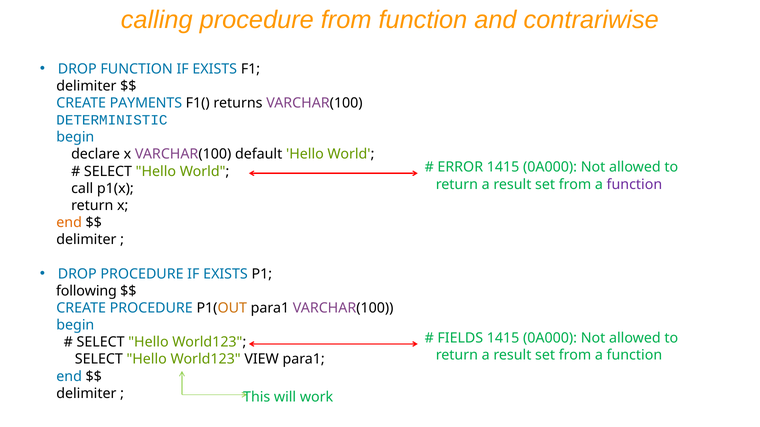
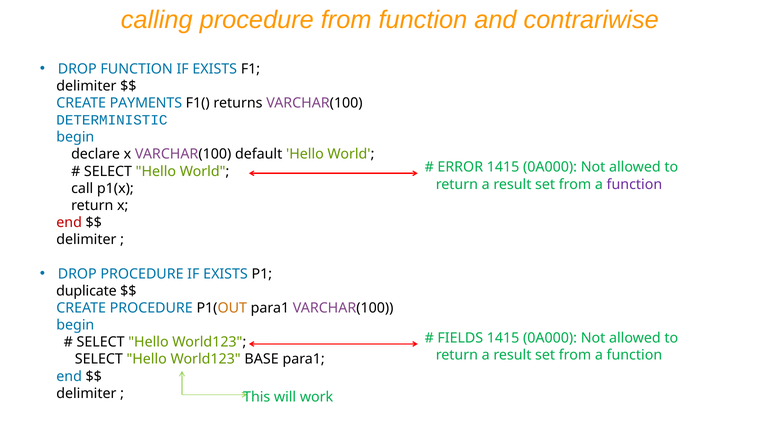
end colour: orange -> red (69, 223)
following: following -> duplicate (86, 291)
VIEW: VIEW -> BASE (262, 360)
